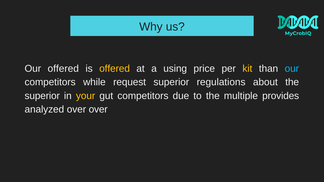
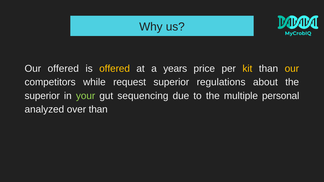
using: using -> years (175, 69)
our colour: light blue -> yellow (292, 69)
your colour: yellow -> light green (86, 96)
gut competitors: competitors -> sequencing (143, 96)
provides: provides -> personal (281, 96)
over over: over -> than (98, 110)
